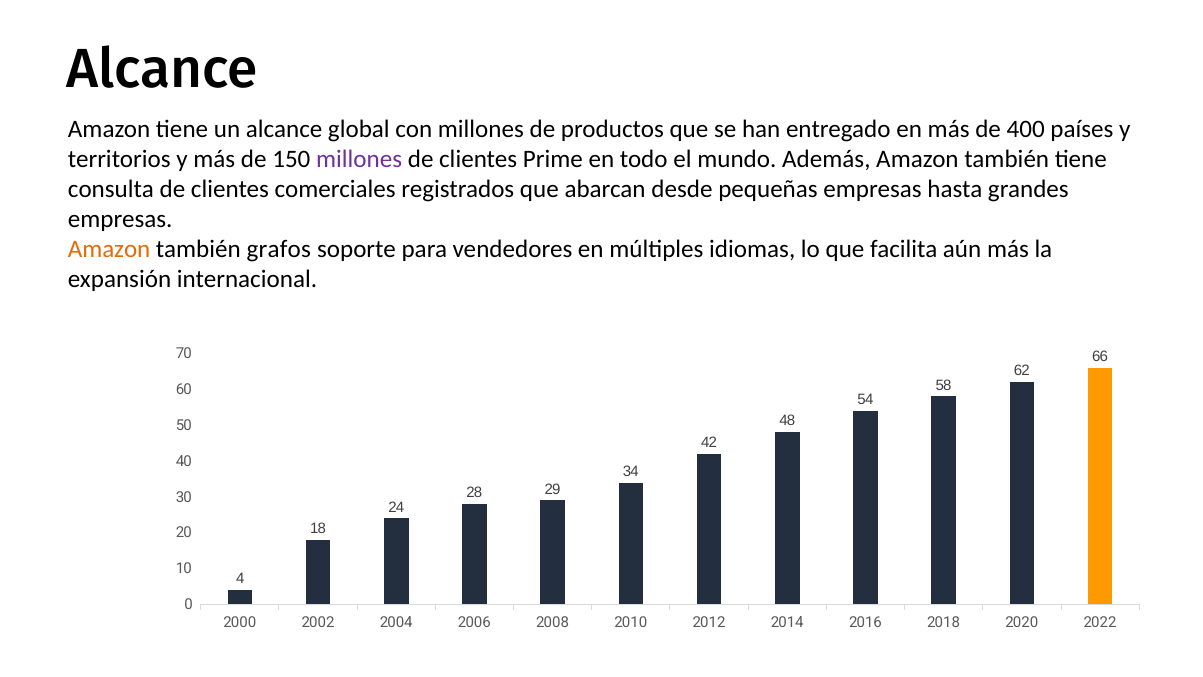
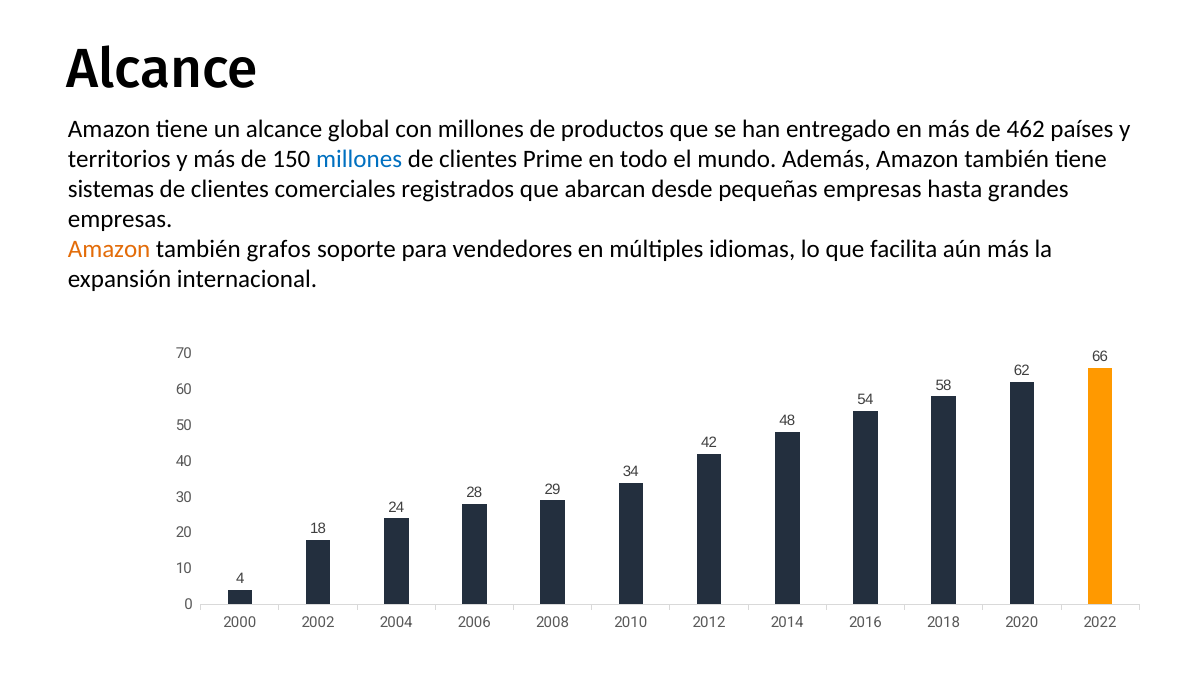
400: 400 -> 462 (1026, 129)
millones colour: purple -> blue (359, 159)
consulta: consulta -> sistemas (111, 189)
